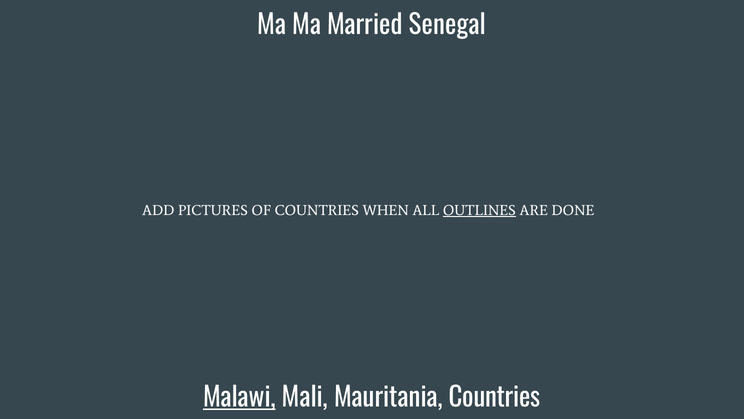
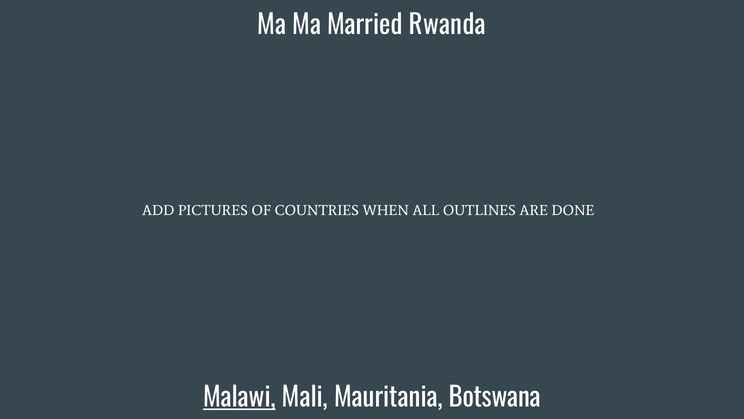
Senegal: Senegal -> Rwanda (447, 25)
OUTLINES underline: present -> none (479, 210)
Mauritania Countries: Countries -> Botswana (495, 397)
